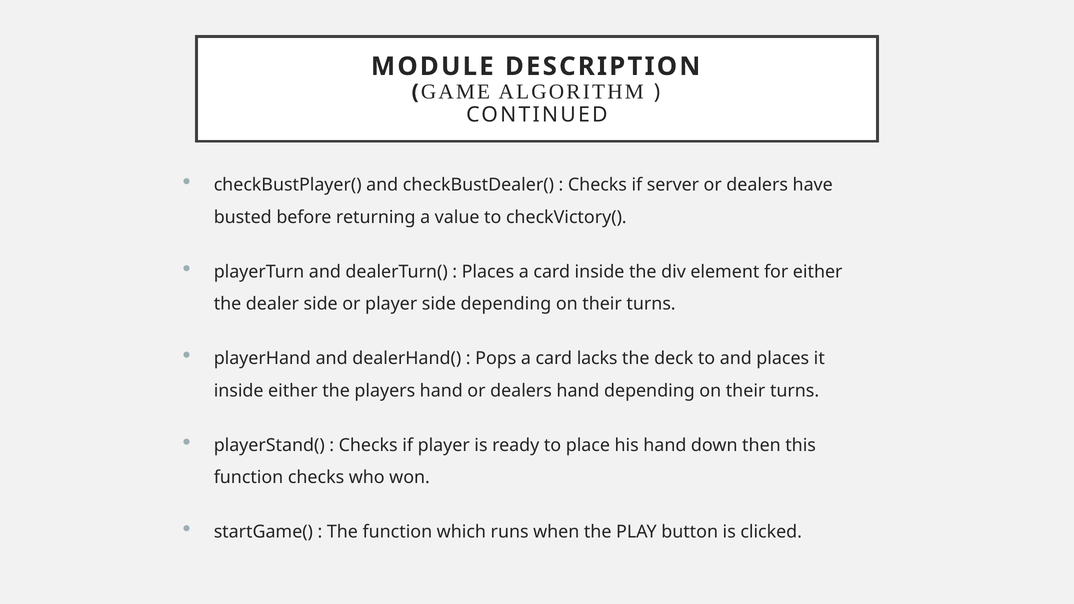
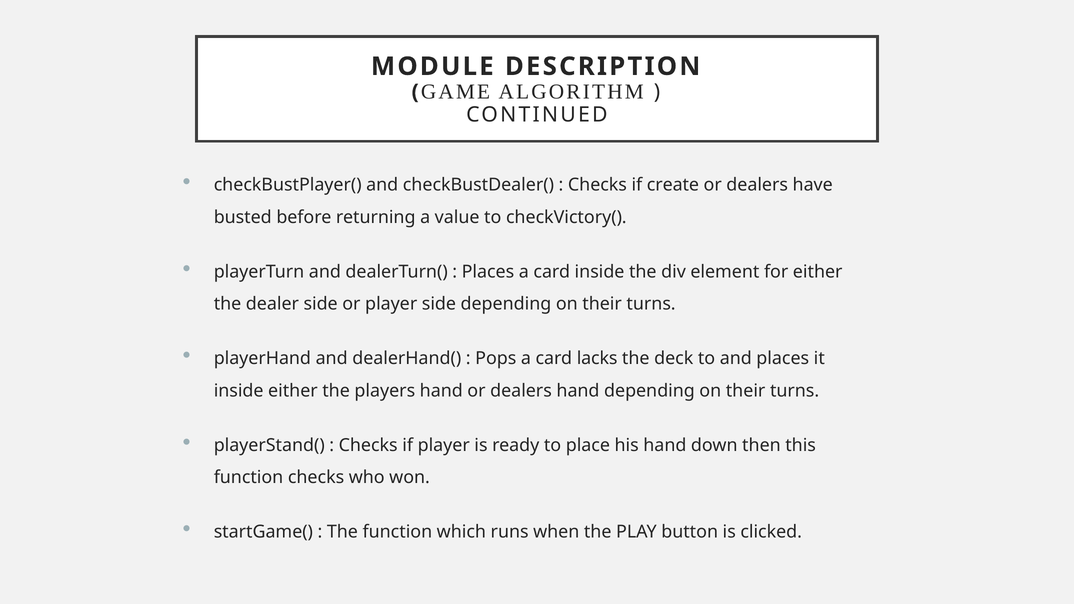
server: server -> create (673, 185)
